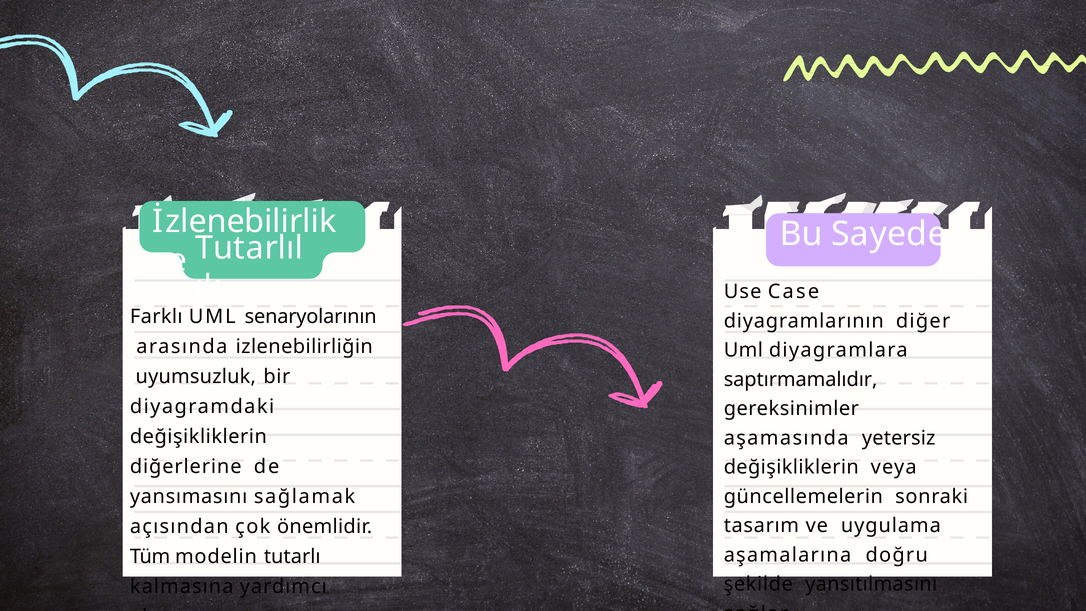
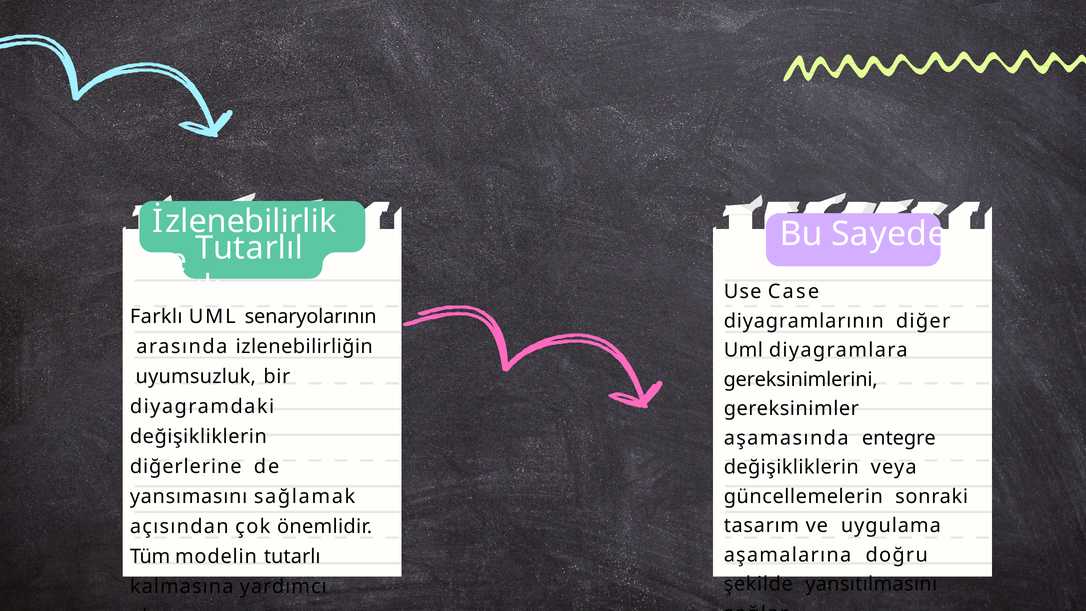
saptırmamalıdır: saptırmamalıdır -> gereksinimlerini (801, 379)
yetersiz: yetersiz -> entegre (899, 438)
